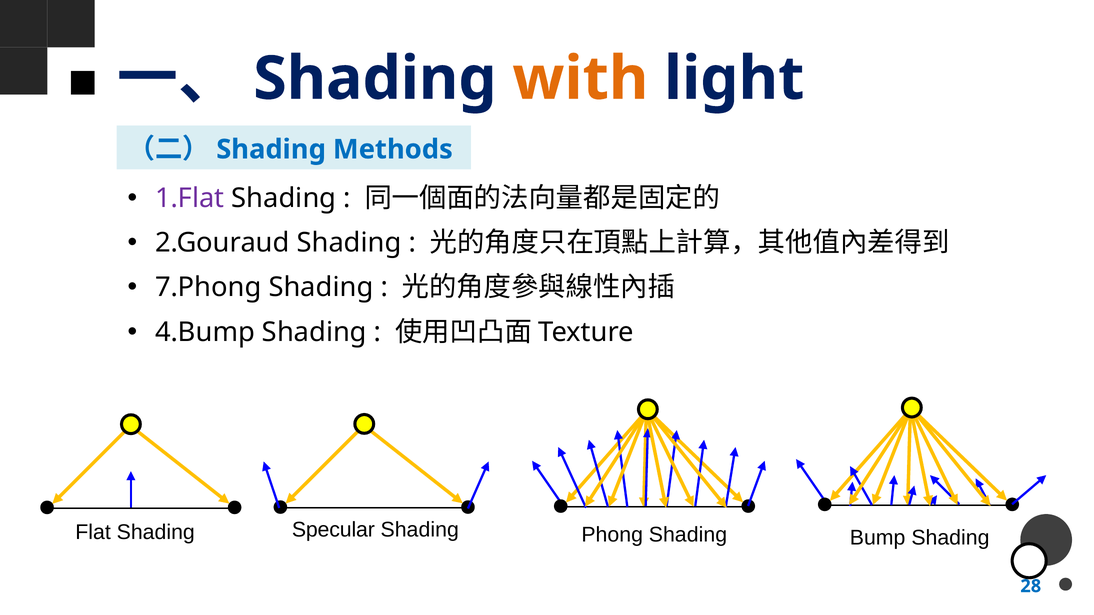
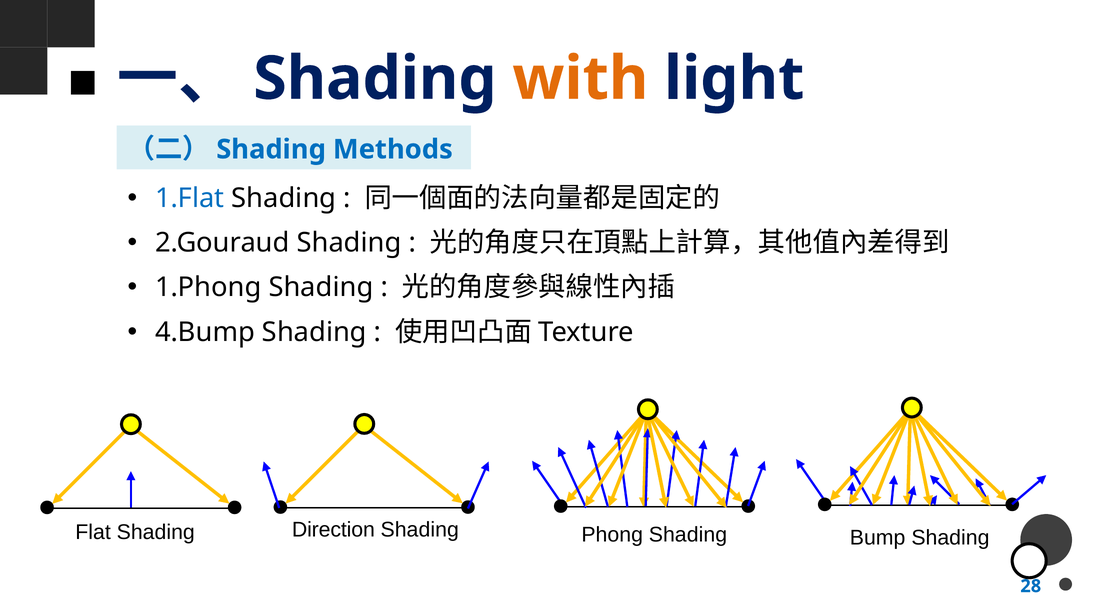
1.Flat colour: purple -> blue (190, 198)
7.Phong: 7.Phong -> 1.Phong (208, 288)
Specular: Specular -> Direction (333, 530)
